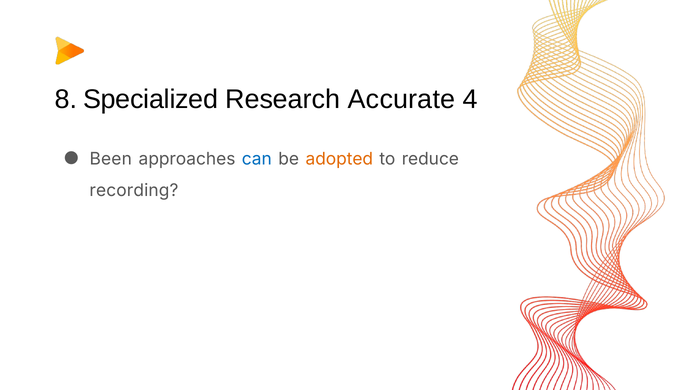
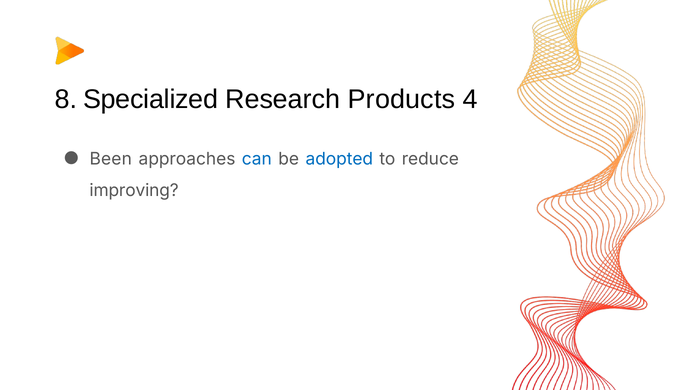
Accurate: Accurate -> Products (401, 99)
adopted colour: orange -> blue (339, 159)
recording: recording -> improving (134, 190)
